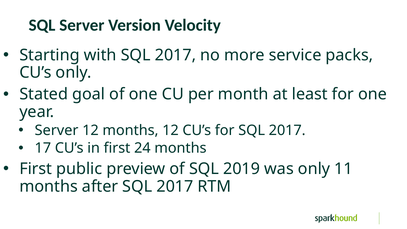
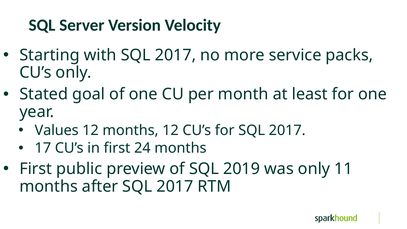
Server: Server -> Values (57, 130)
